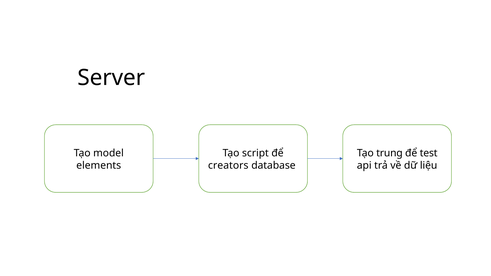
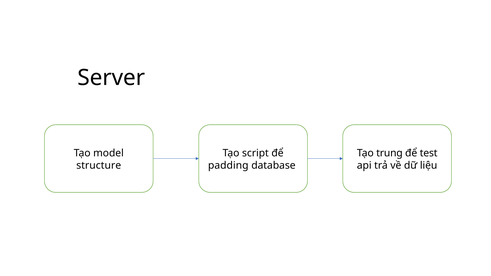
elements: elements -> structure (99, 166)
creators: creators -> padding (228, 166)
